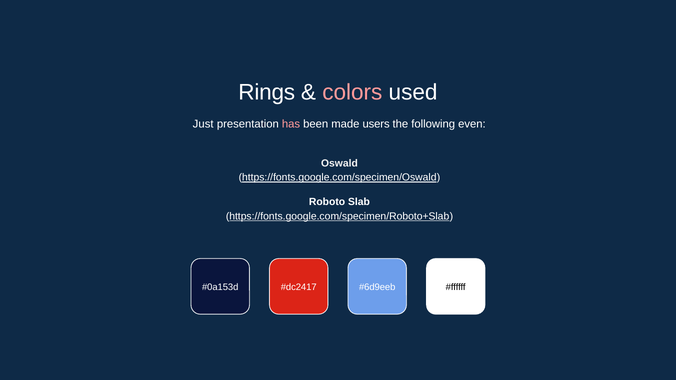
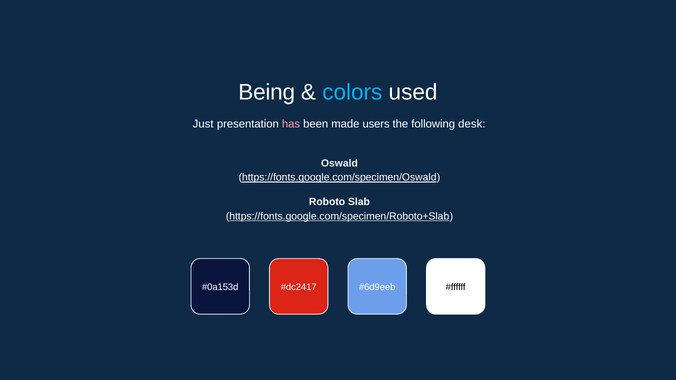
Rings: Rings -> Being (267, 92)
colors colour: pink -> light blue (352, 92)
even: even -> desk (472, 124)
